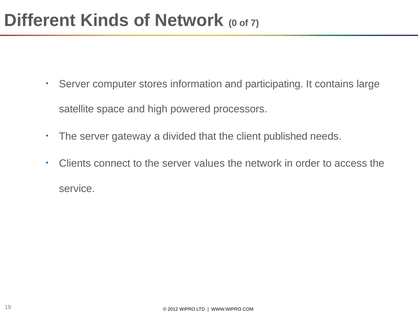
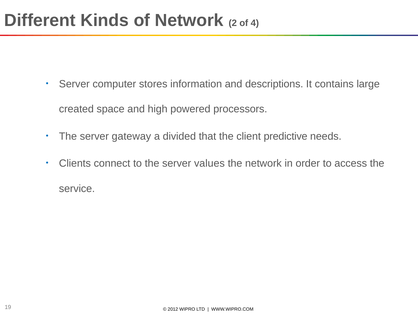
0: 0 -> 2 (233, 23)
7: 7 -> 4 (255, 23)
participating: participating -> descriptions (274, 84)
satellite: satellite -> created (76, 109)
published: published -> predictive (286, 136)
